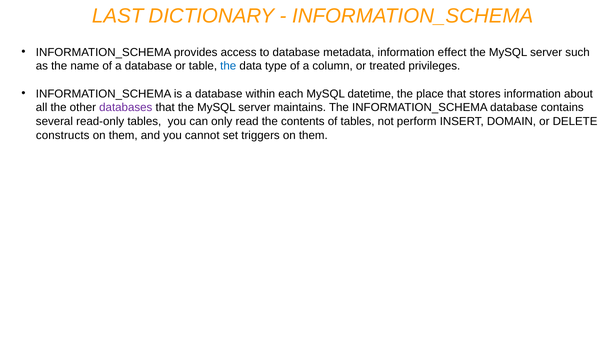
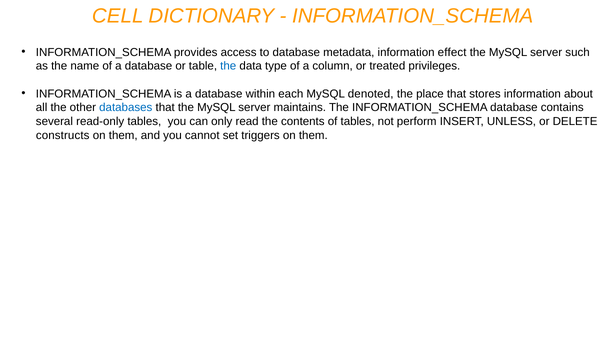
LAST: LAST -> CELL (118, 16)
datetime: datetime -> denoted (371, 94)
databases colour: purple -> blue (126, 108)
DOMAIN: DOMAIN -> UNLESS (511, 121)
